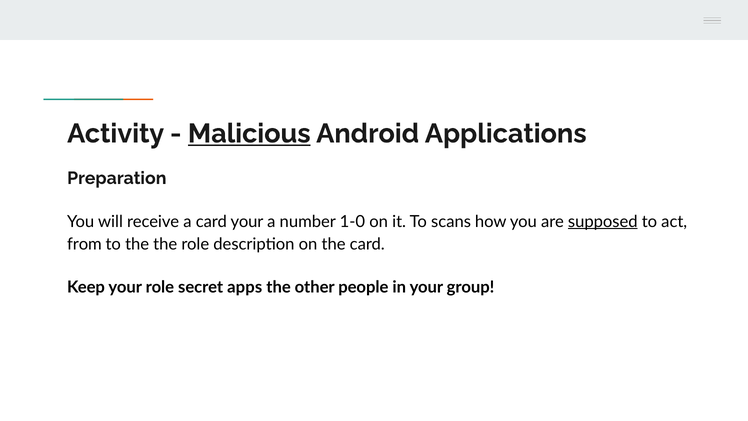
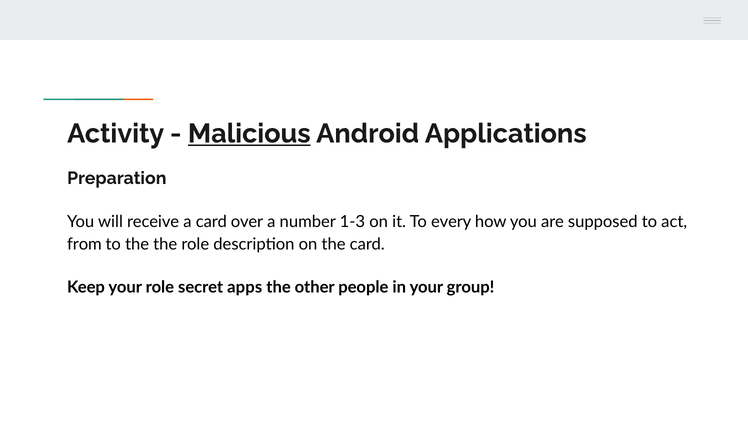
card your: your -> over (247, 221)
1-0: 1-0 -> 1-3 (352, 221)
scans: scans -> every (451, 221)
supposed underline: present -> none (603, 221)
